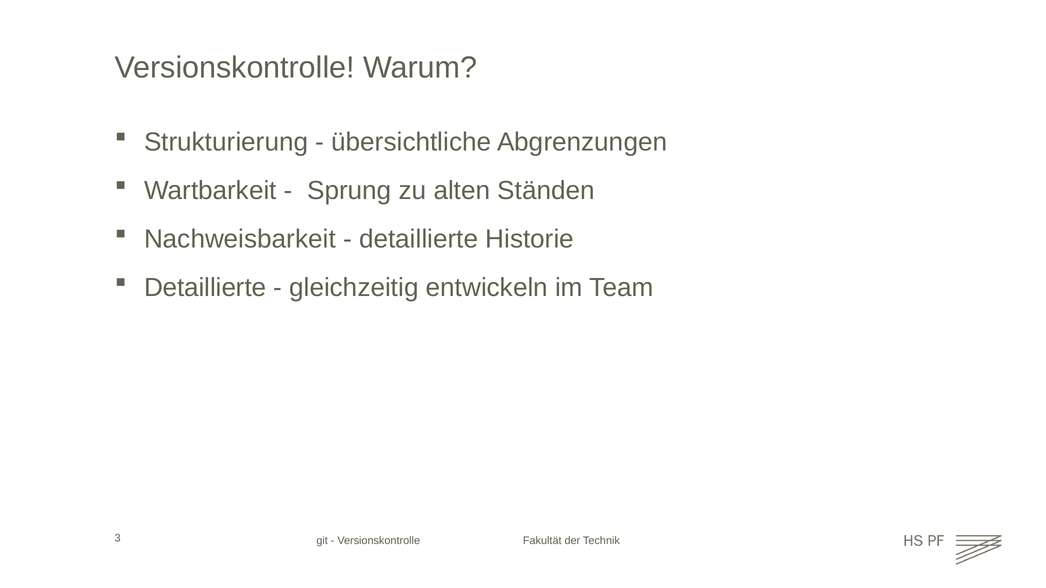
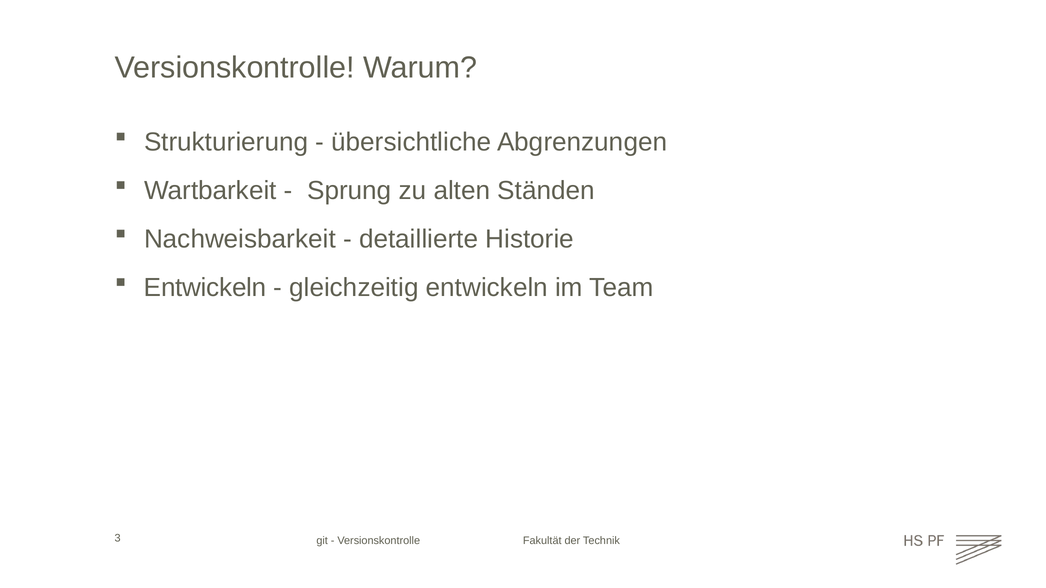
Detaillierte: Detaillierte -> Entwickeln (205, 288)
